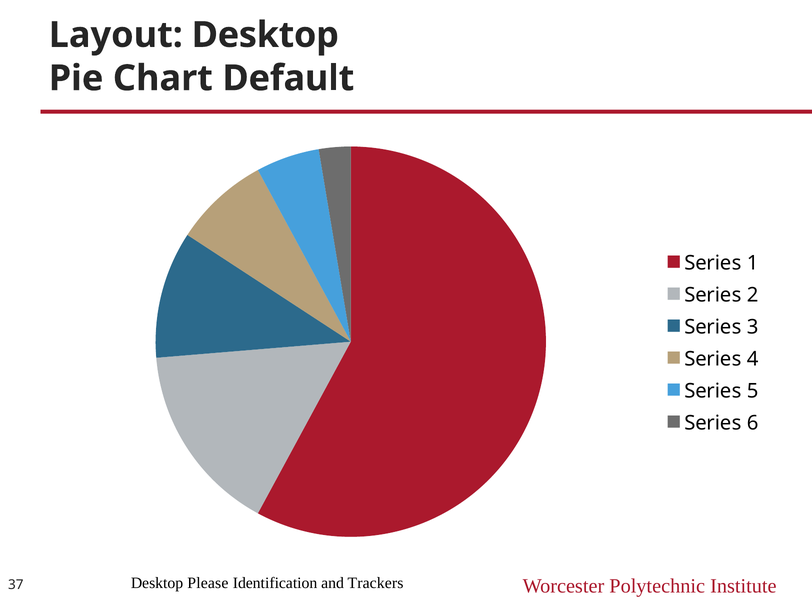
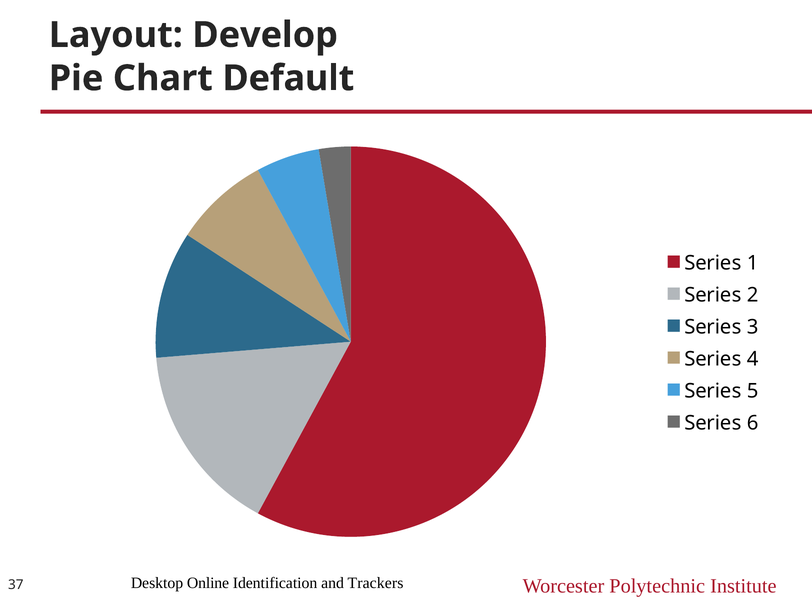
Layout Desktop: Desktop -> Develop (265, 35)
Please: Please -> Online (208, 583)
